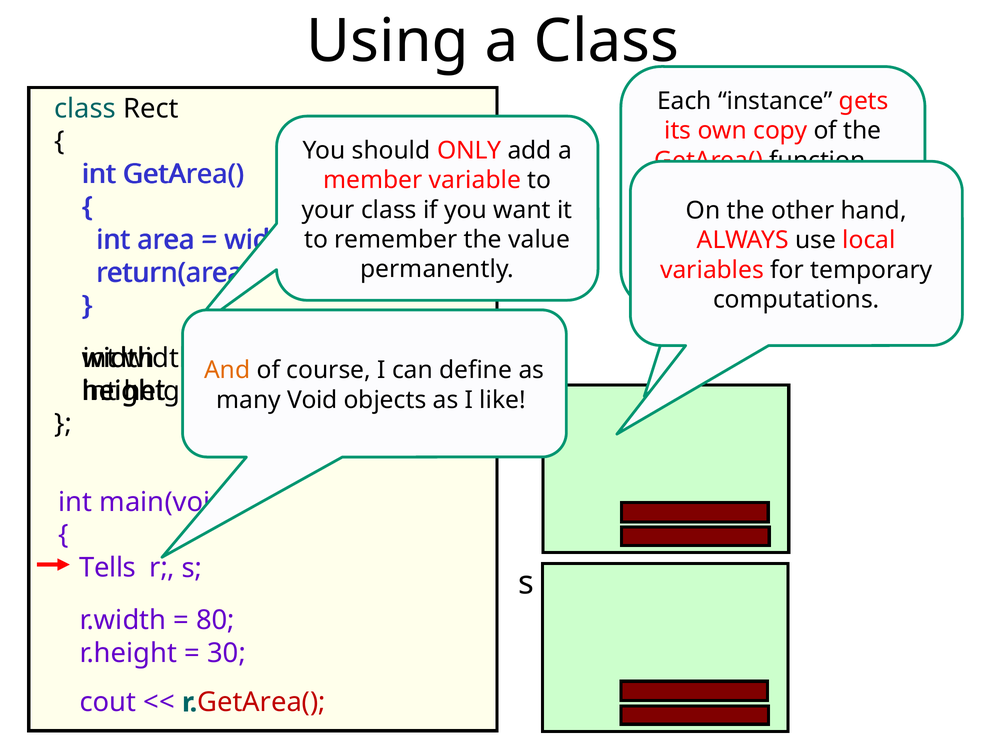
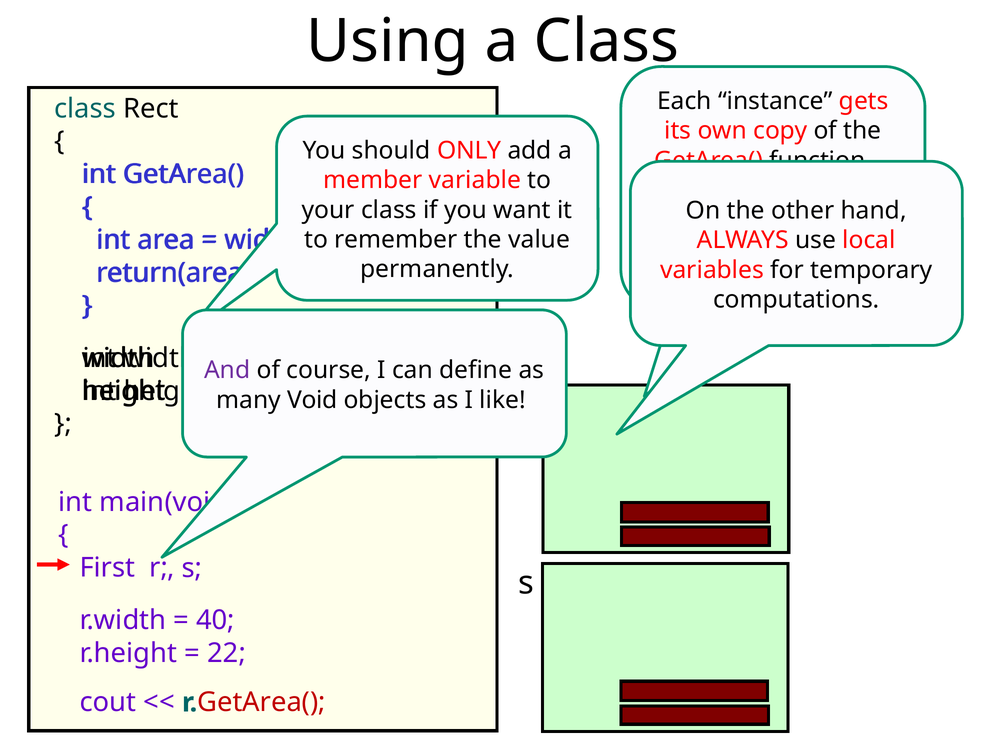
And colour: orange -> purple (227, 371)
Tells: Tells -> First (107, 568)
80: 80 -> 40 (215, 621)
30: 30 -> 22 (227, 654)
